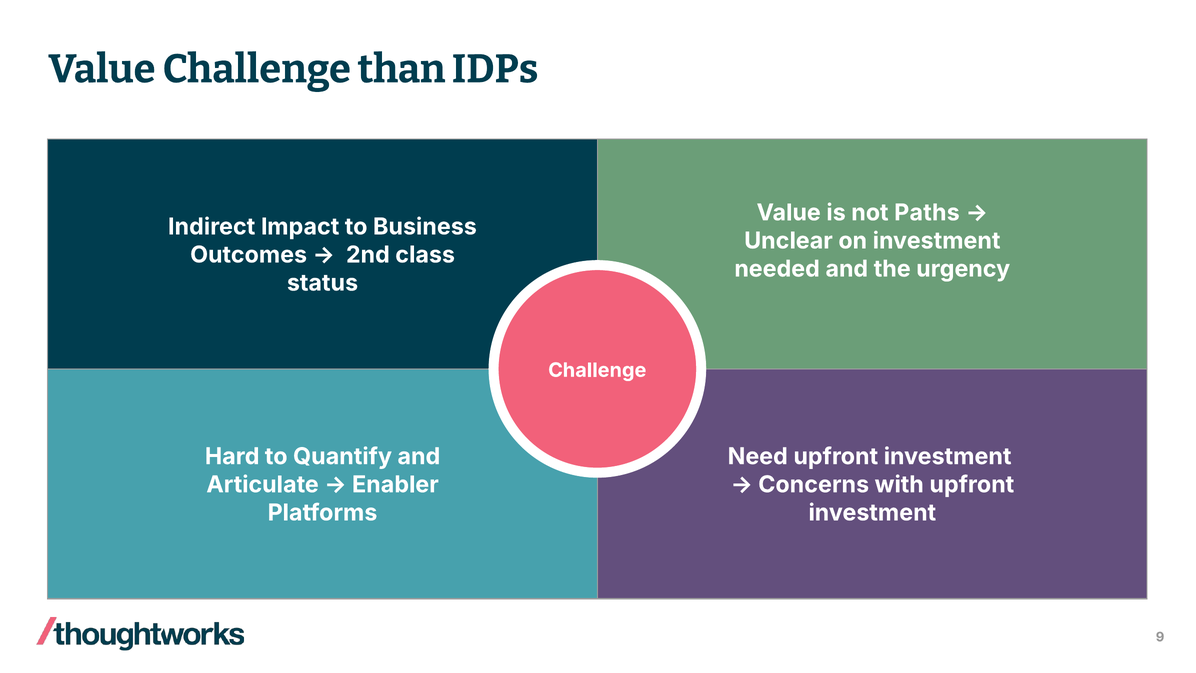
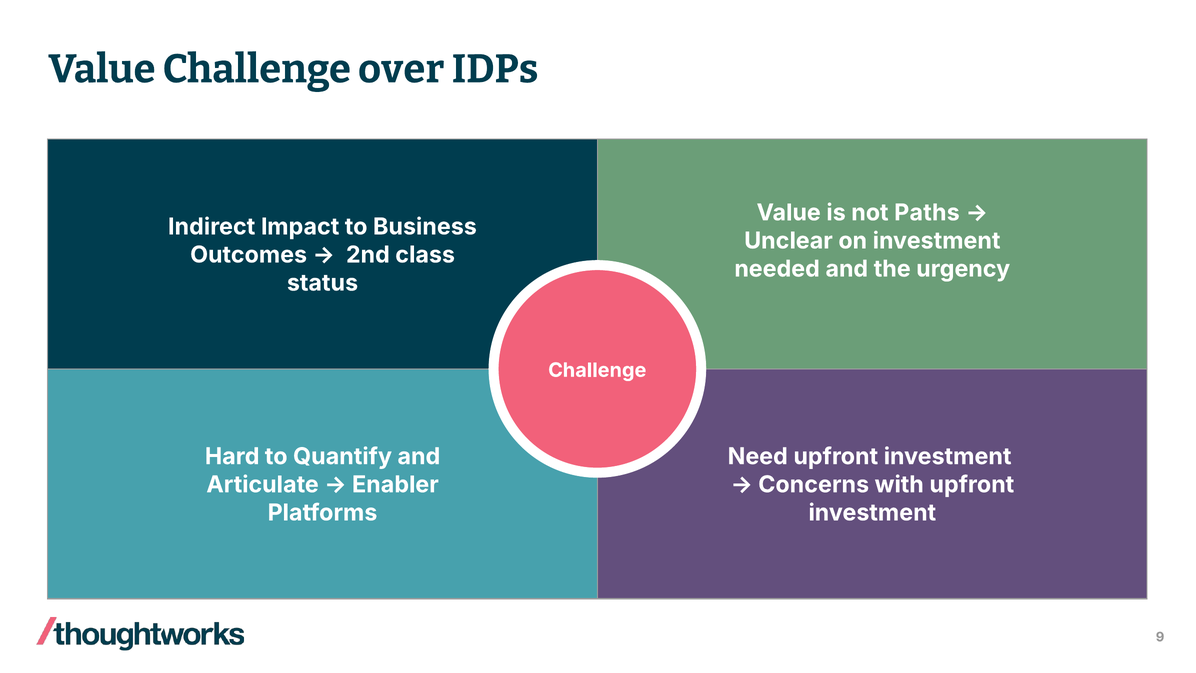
than: than -> over (401, 69)
